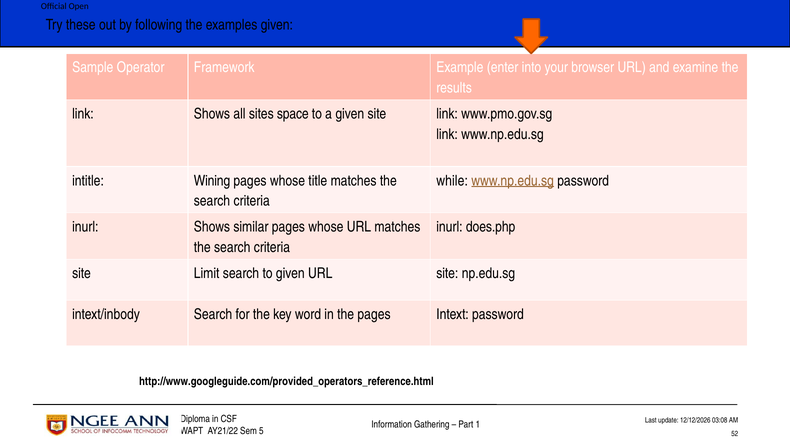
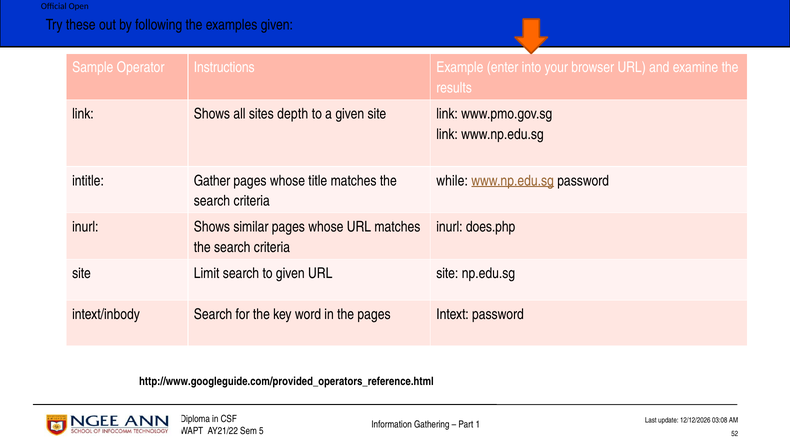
Framework: Framework -> Instructions (224, 68)
space: space -> depth (293, 114)
Wining: Wining -> Gather (212, 181)
